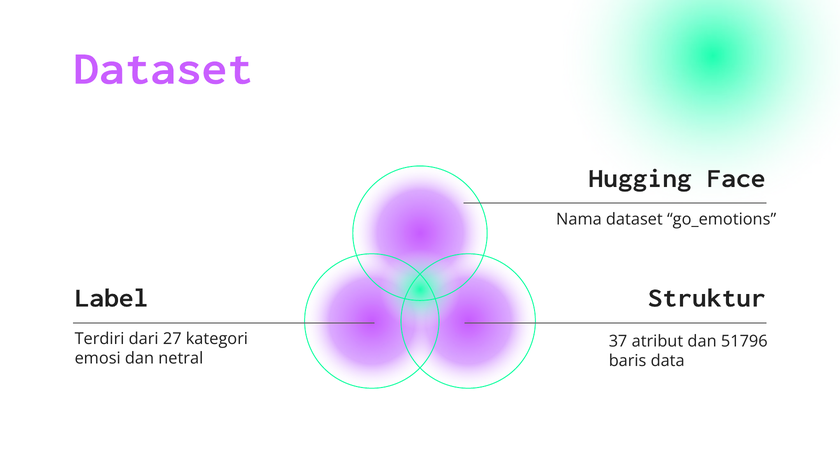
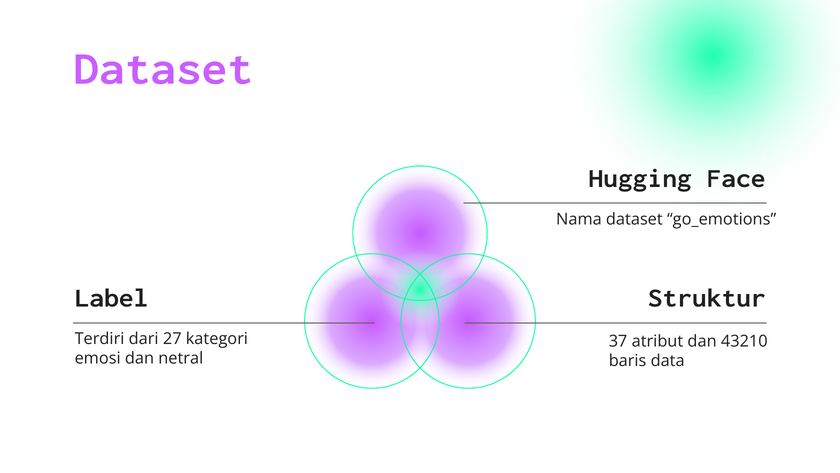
51796: 51796 -> 43210 (744, 341)
